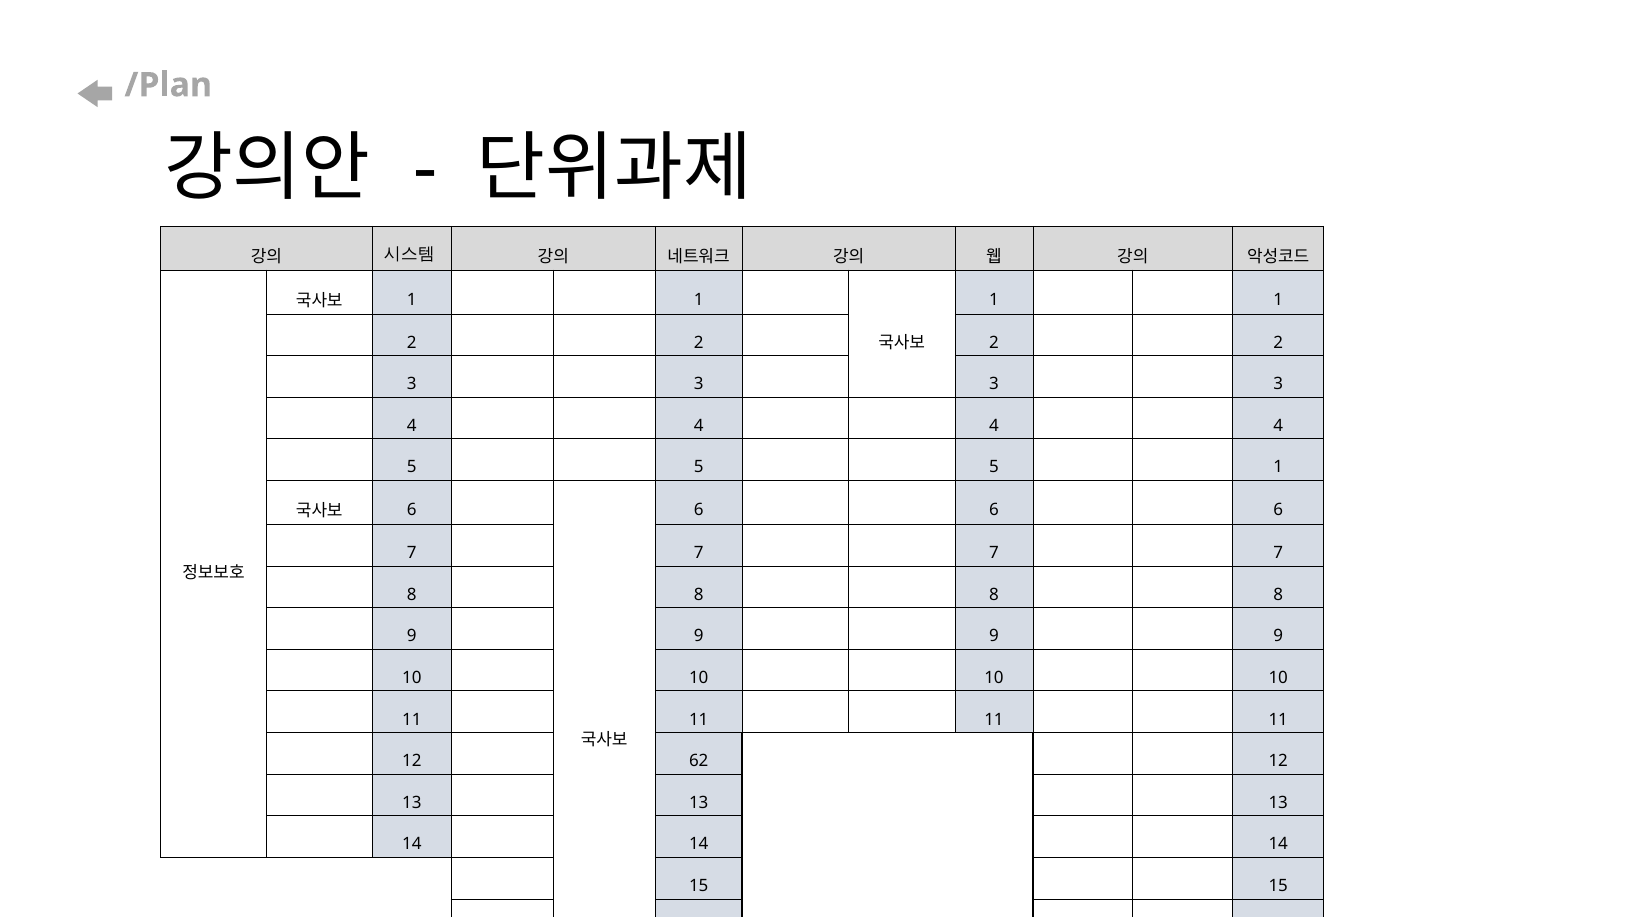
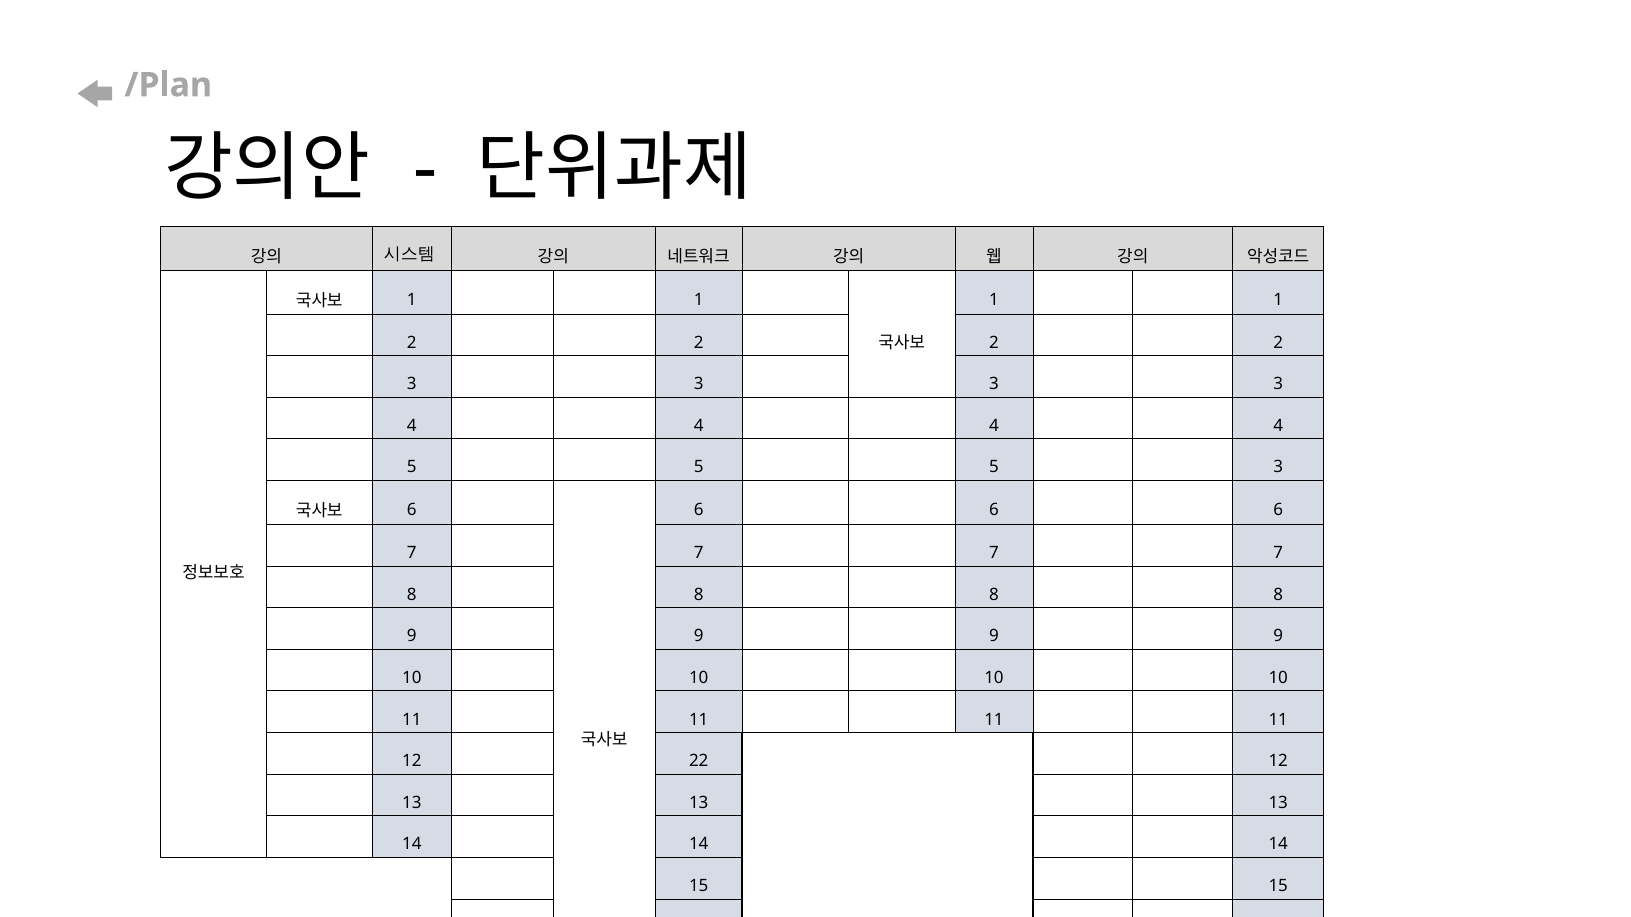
5 1: 1 -> 3 (1278, 468)
62: 62 -> 22 (699, 761)
